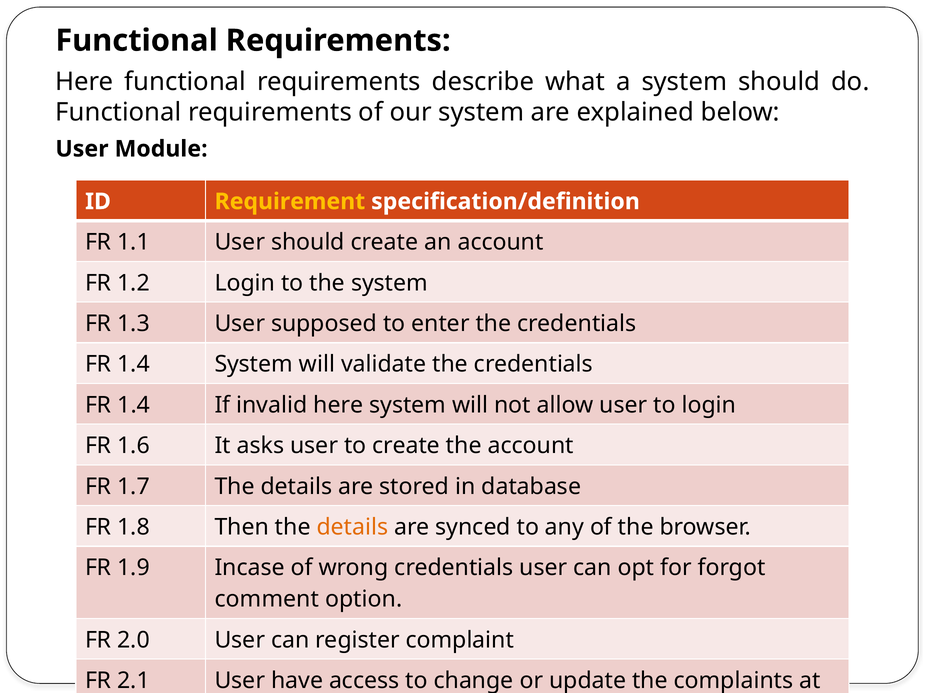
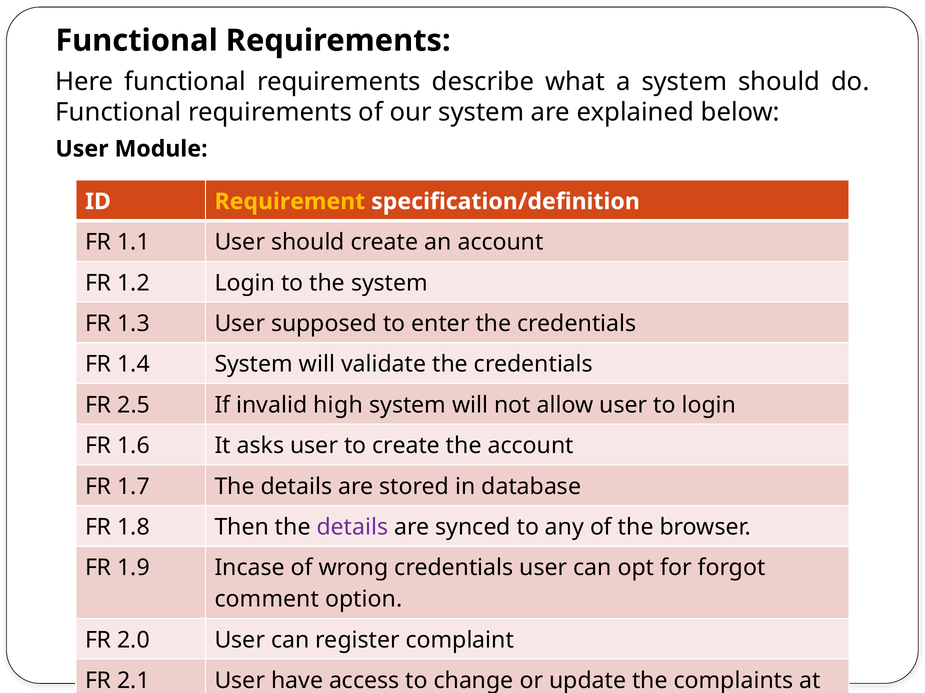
1.4: 1.4 -> 2.5 (134, 405)
invalid here: here -> high (338, 405)
details colour: orange -> purple (352, 528)
